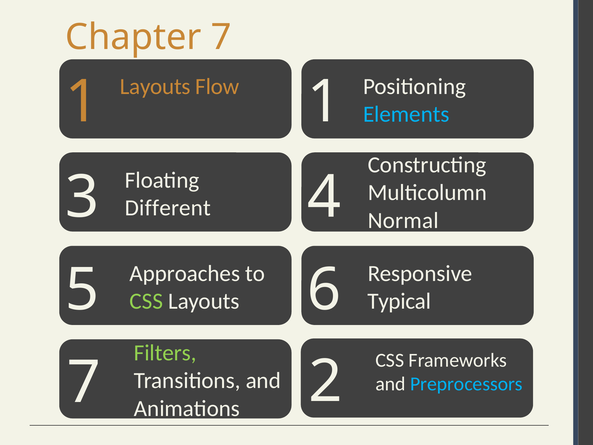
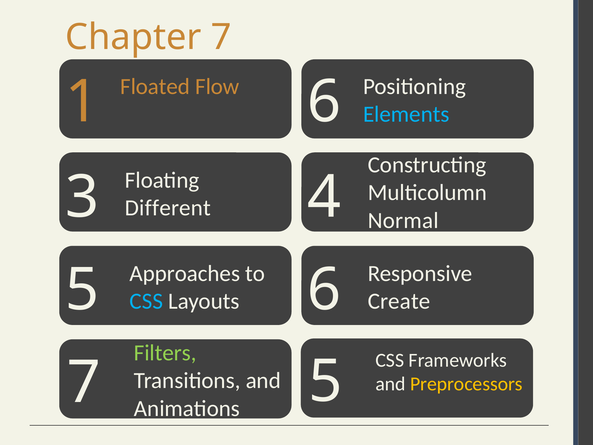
Layouts: Layouts -> Floated (155, 87)
1 1: 1 -> 6 (324, 102)
CSS colour: light green -> light blue (146, 301)
Typical: Typical -> Create (399, 301)
Preprocessors colour: light blue -> yellow (466, 384)
Animations 2: 2 -> 5 (325, 382)
